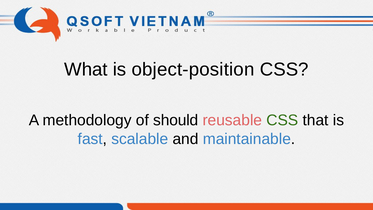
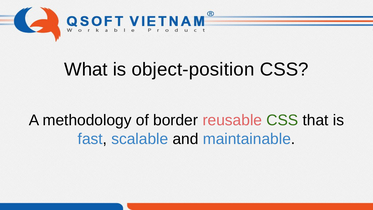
should: should -> border (176, 120)
